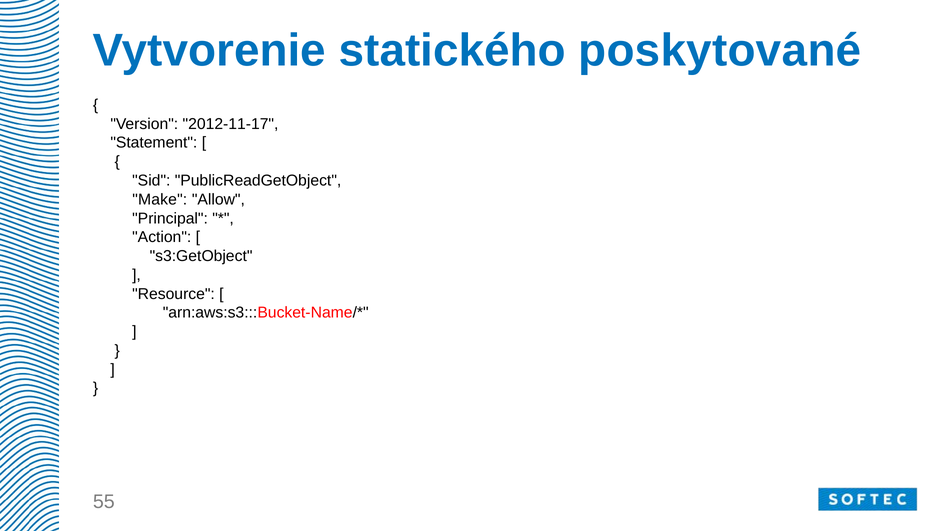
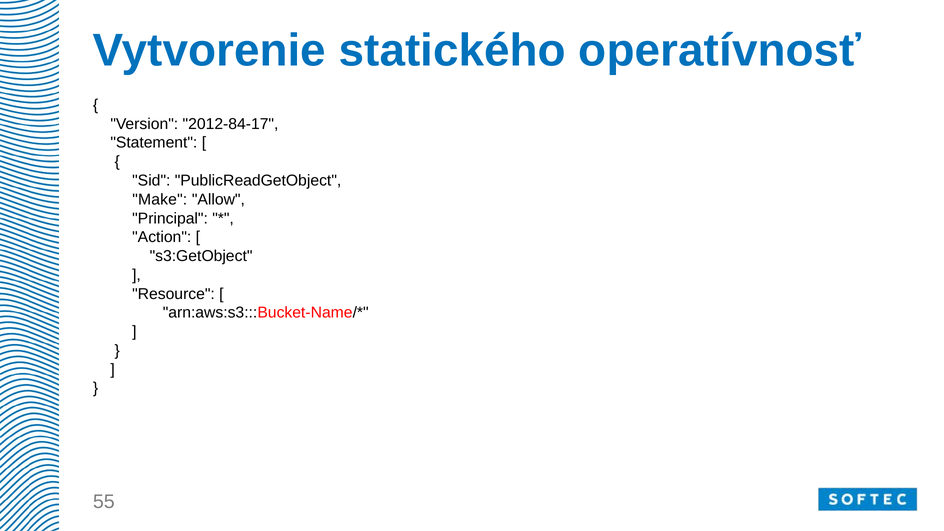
poskytované: poskytované -> operatívnosť (720, 51)
2012-11-17: 2012-11-17 -> 2012-84-17 (231, 124)
